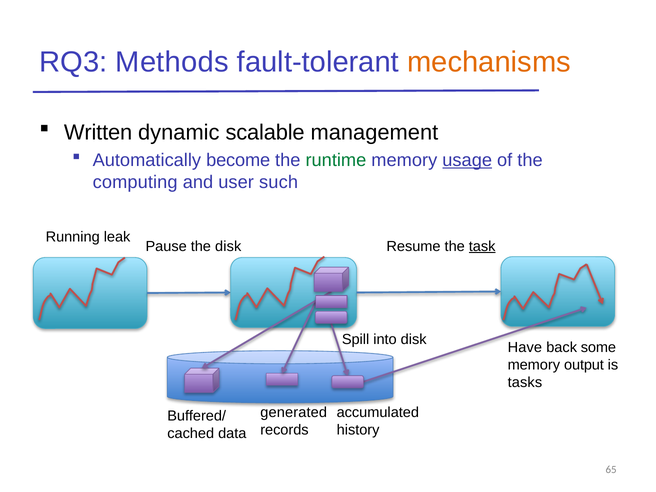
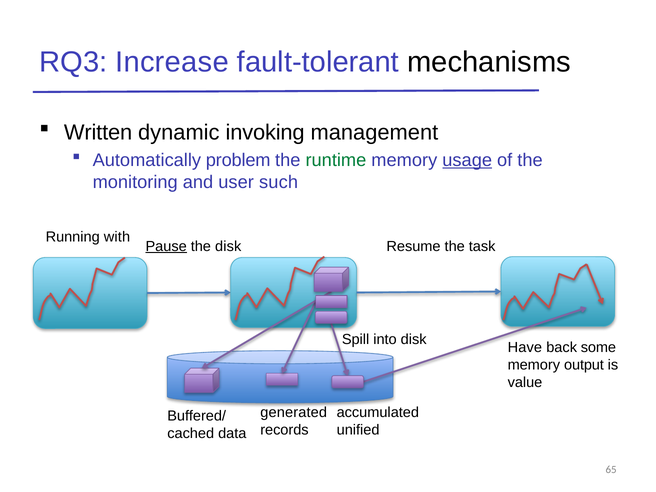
Methods: Methods -> Increase (172, 62)
mechanisms colour: orange -> black (489, 62)
scalable: scalable -> invoking (265, 133)
become: become -> problem (238, 160)
computing: computing -> monitoring (135, 182)
leak: leak -> with (117, 237)
Pause underline: none -> present (166, 246)
task underline: present -> none (482, 246)
tasks: tasks -> value (525, 382)
history: history -> unified (358, 430)
